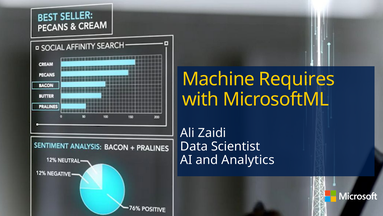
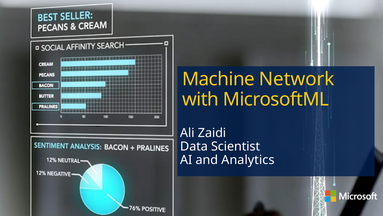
Requires: Requires -> Network (297, 79)
